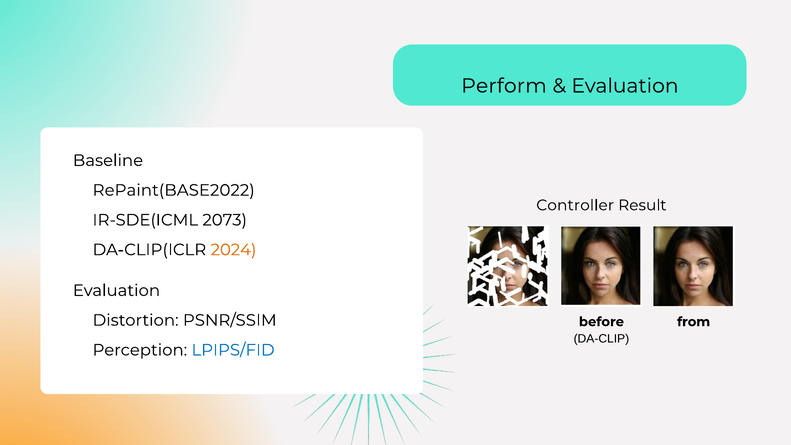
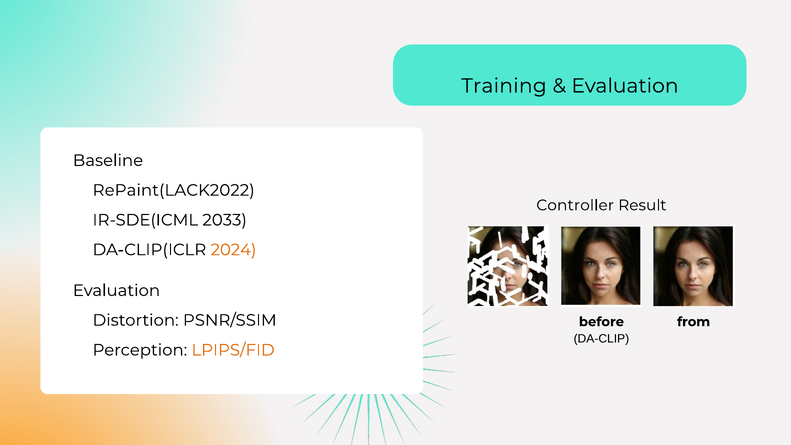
Perform: Perform -> Training (504, 86)
RePaint(BASE2022: RePaint(BASE2022 -> RePaint(LACK2022 (174, 190)
2073: 2073 -> 2033 (225, 220)
LPIPS/FID colour: blue -> orange (233, 350)
